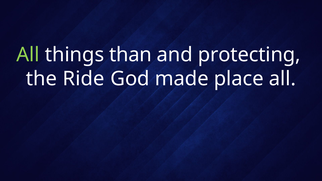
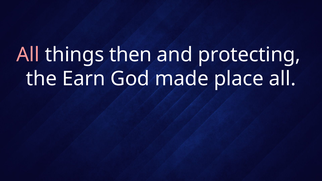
All colour: light green -> pink (28, 55)
than: than -> then (130, 55)
Ride: Ride -> Earn (84, 79)
